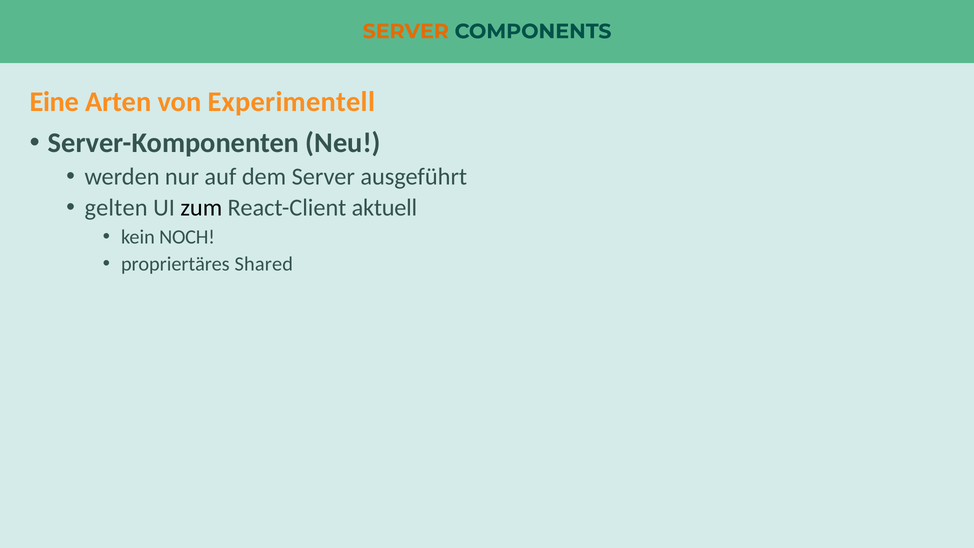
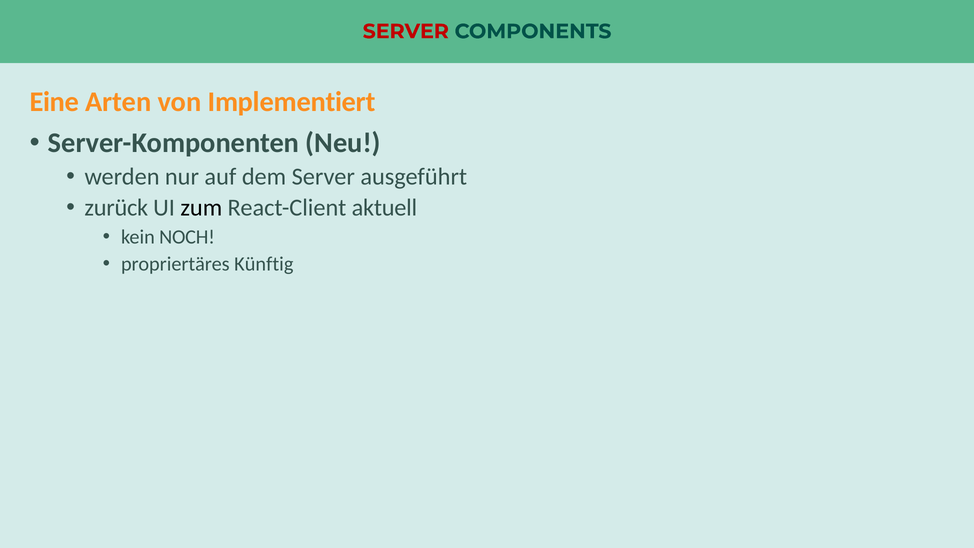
SERVER colour: orange -> red (406, 31)
Experimentell: Experimentell -> Implementiert (292, 102)
gelten: gelten -> zurück (116, 208)
Shared: Shared -> Künftig (264, 264)
